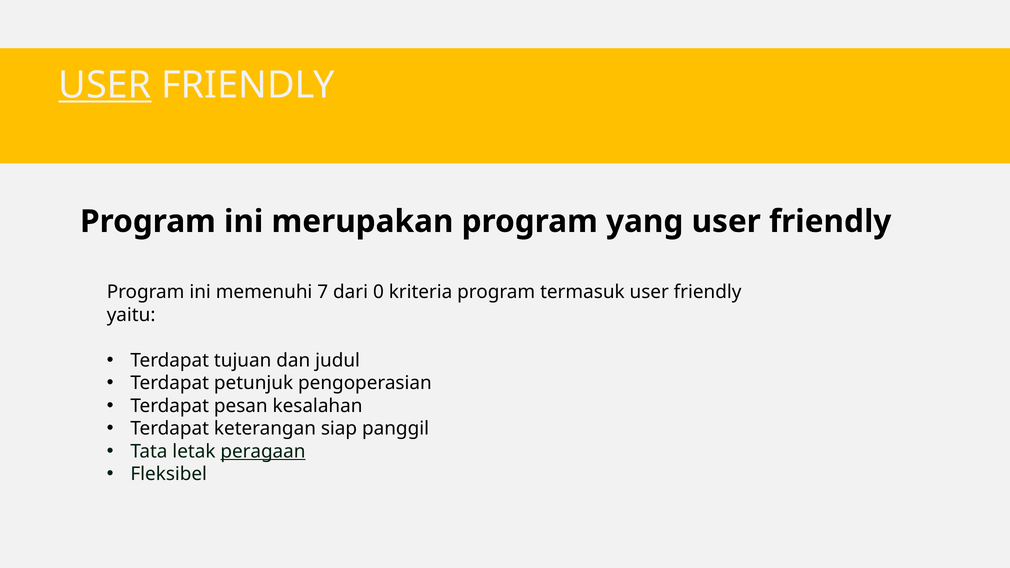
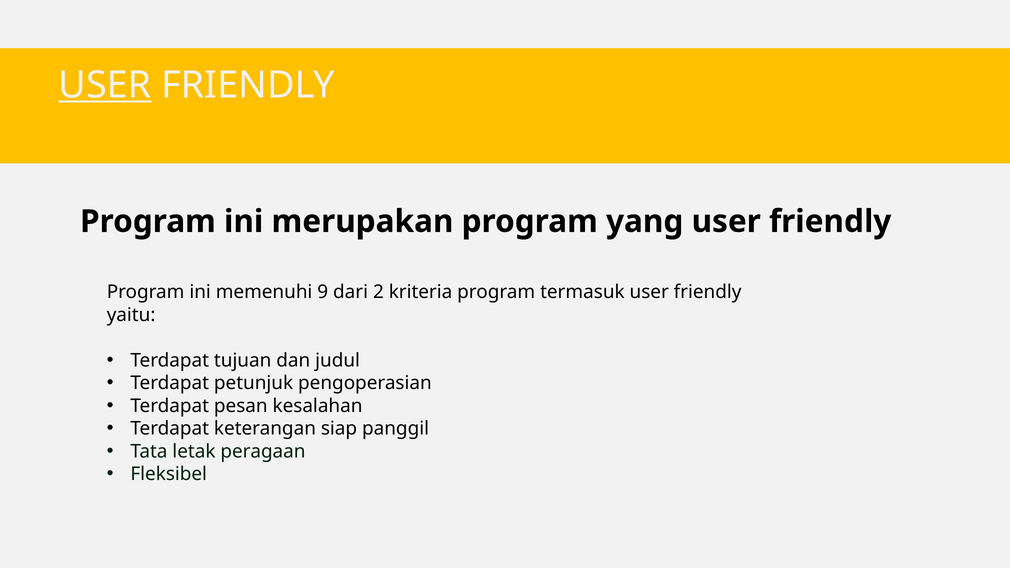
7: 7 -> 9 (323, 292)
0: 0 -> 2 (378, 292)
peragaan underline: present -> none (263, 451)
